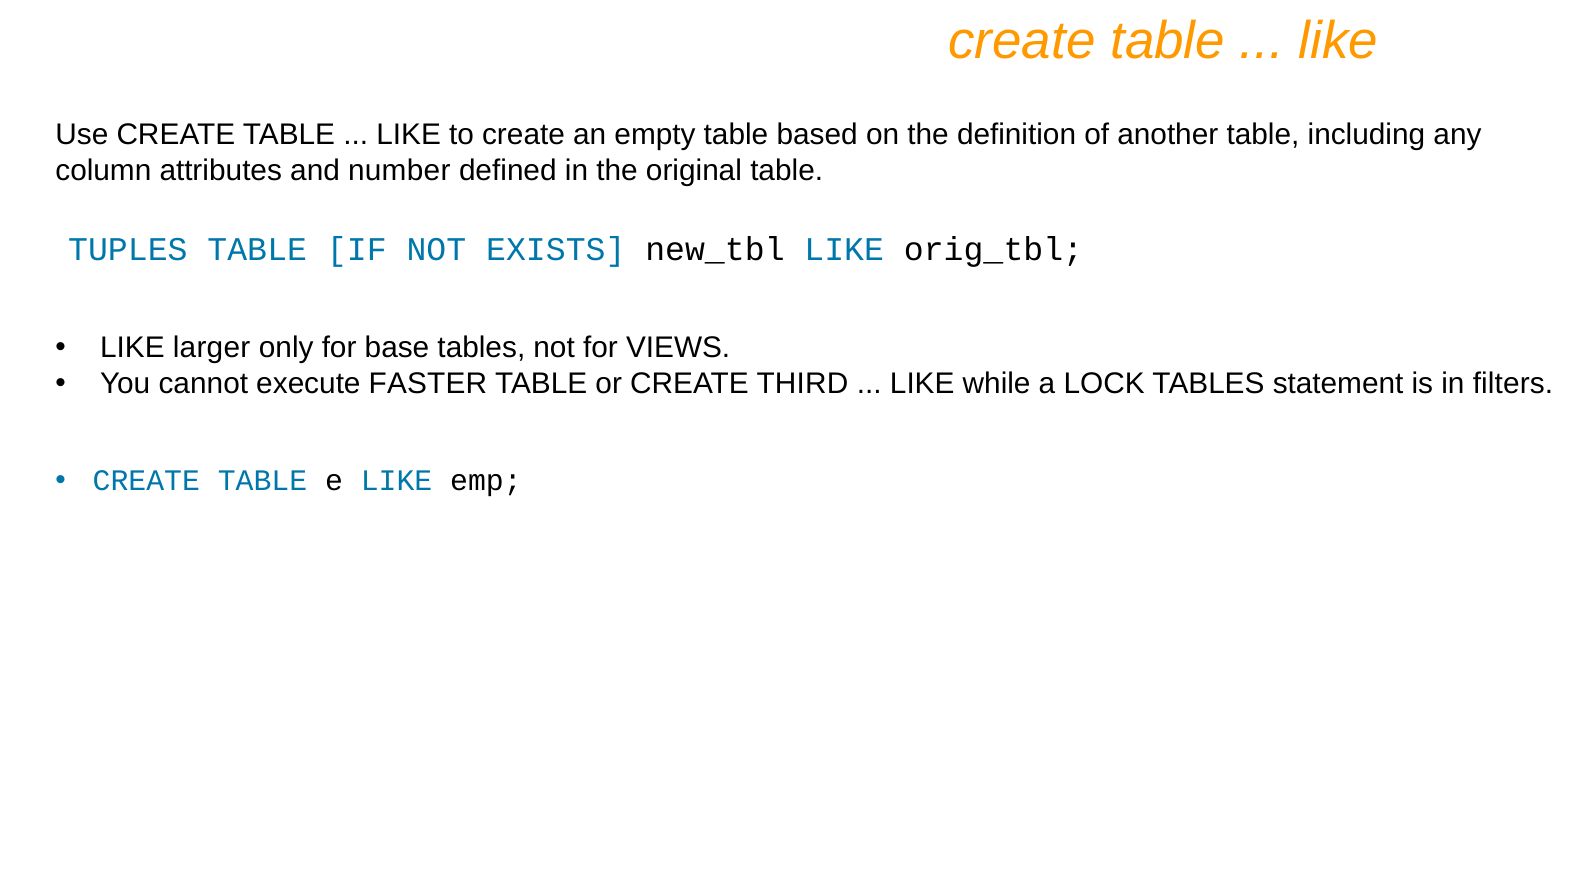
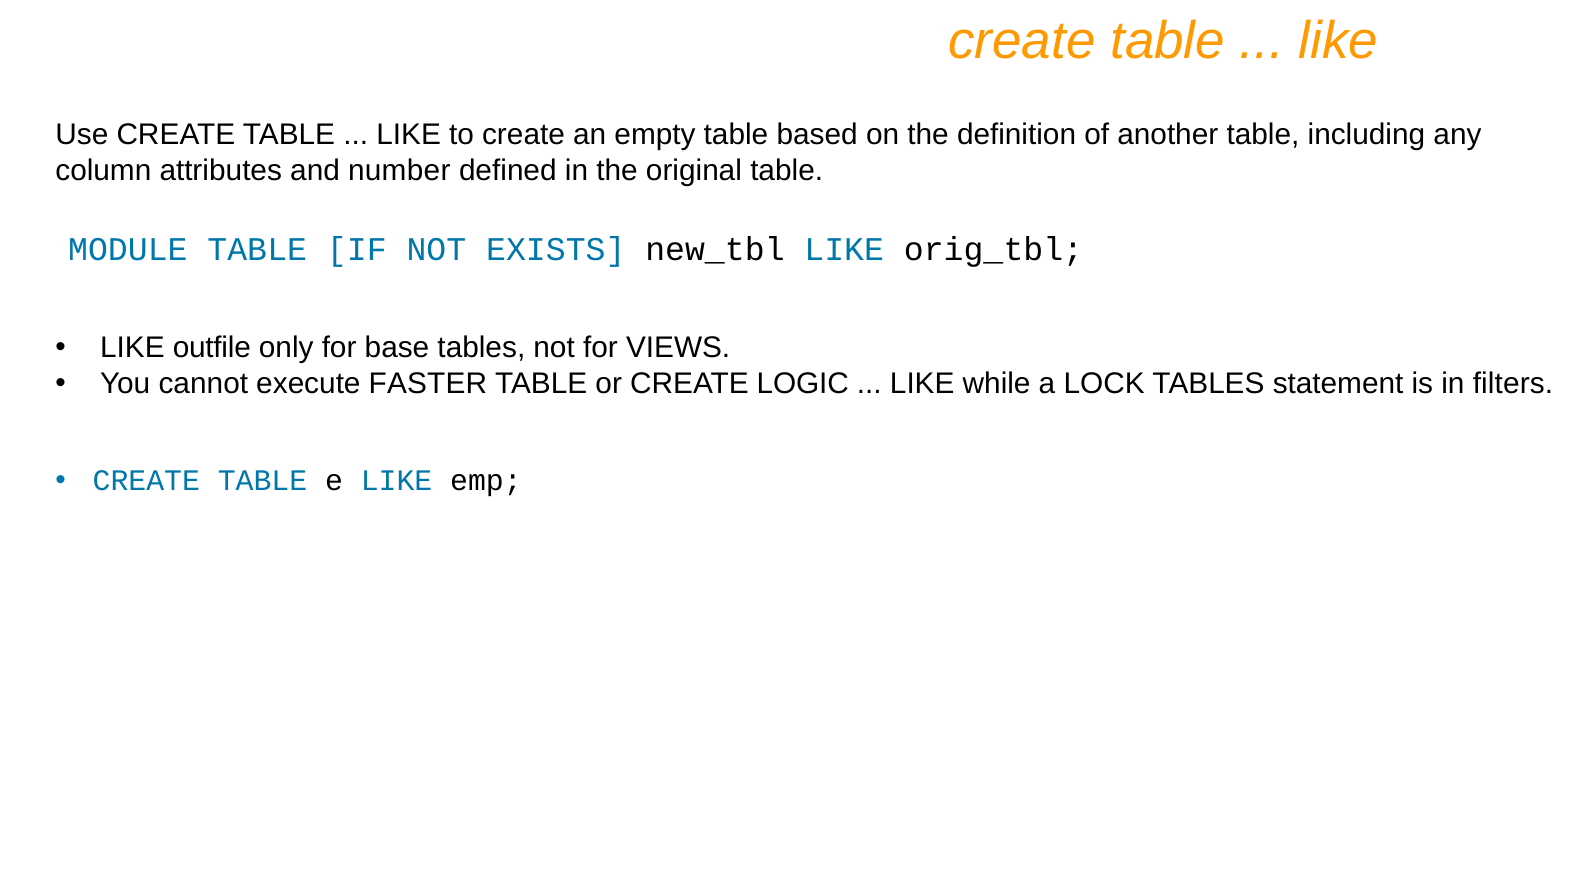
TUPLES: TUPLES -> MODULE (128, 250)
larger: larger -> outfile (212, 348)
THIRD: THIRD -> LOGIC (803, 384)
